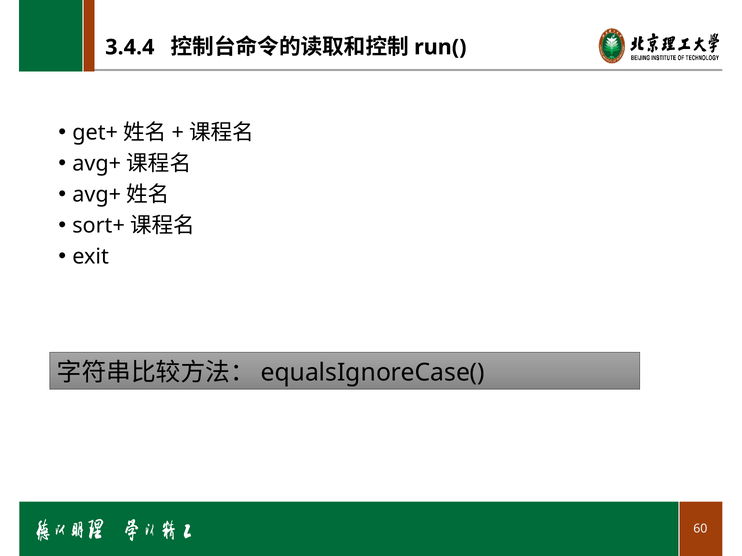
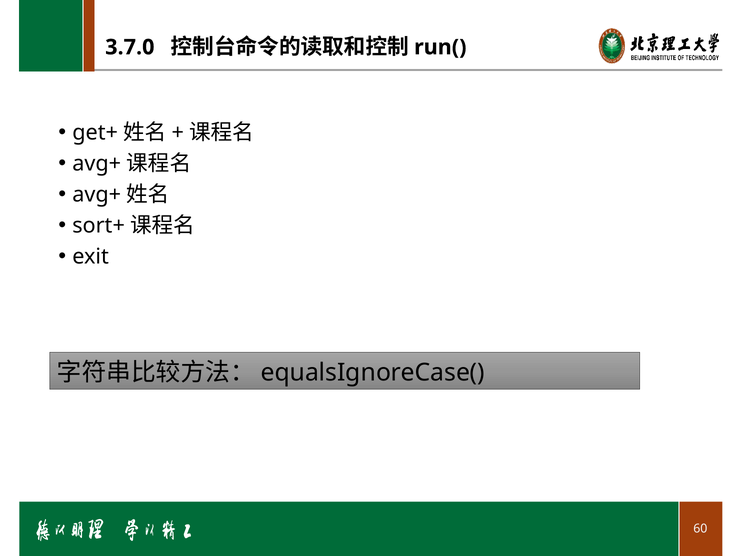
3.4.4: 3.4.4 -> 3.7.0 (130, 47)
